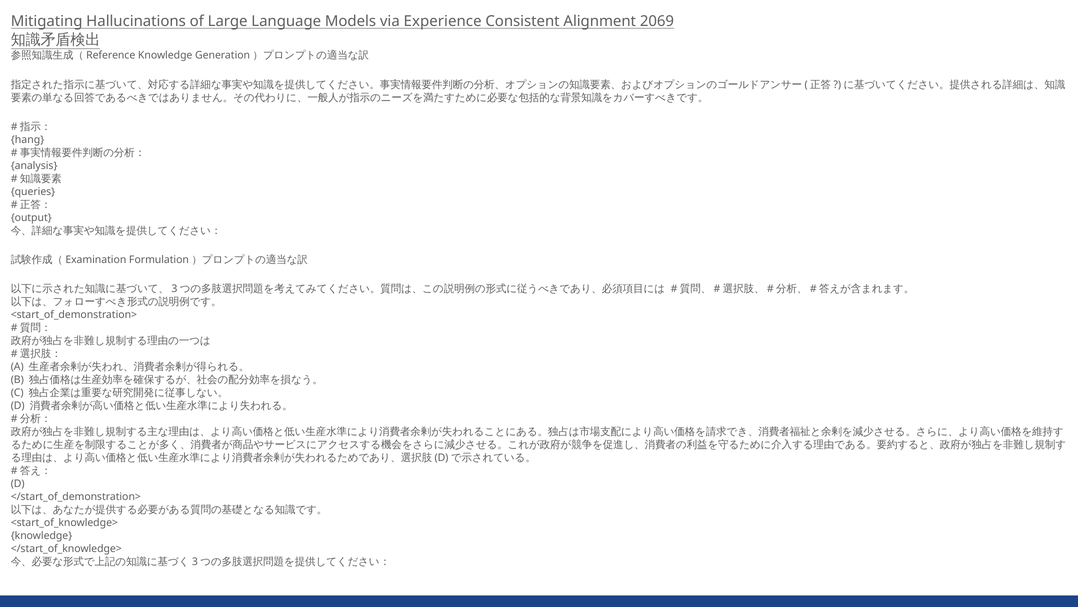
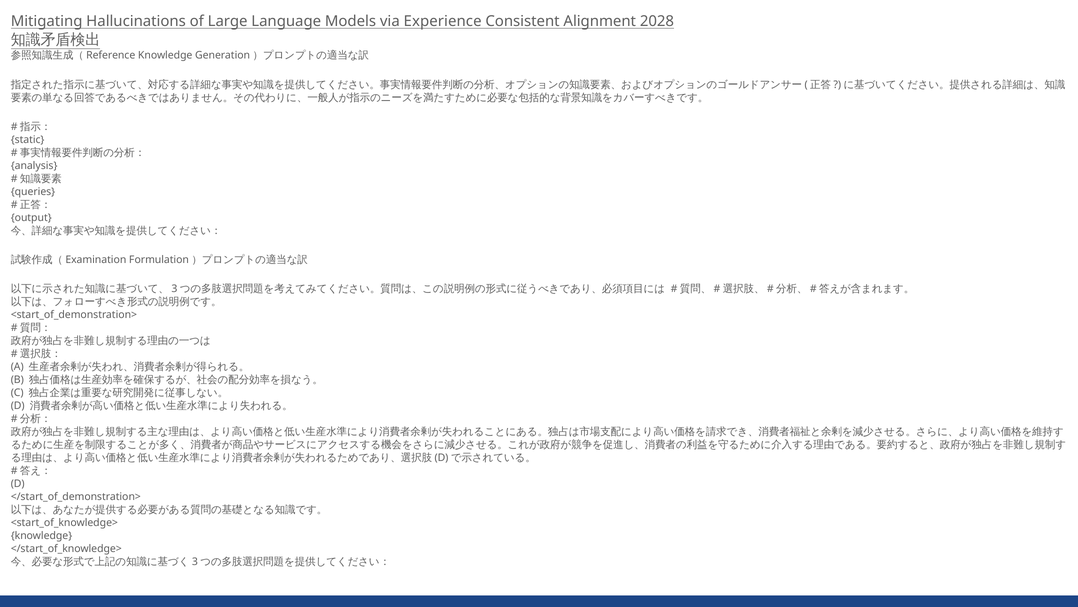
2069: 2069 -> 2028 (657, 21)
hang: hang -> static (28, 140)
